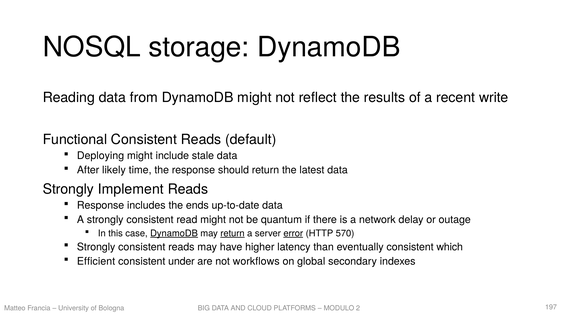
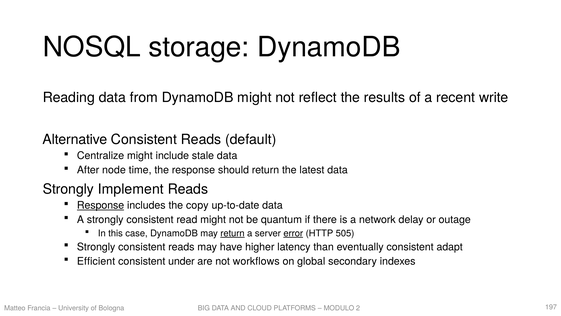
Functional: Functional -> Alternative (75, 139)
Deploying: Deploying -> Centralize (101, 156)
likely: likely -> node (114, 170)
Response underline: none -> present (101, 205)
ends: ends -> copy (197, 205)
DynamoDB underline: present -> none (174, 233)
570: 570 -> 505 (345, 233)
which: which -> adapt (450, 247)
